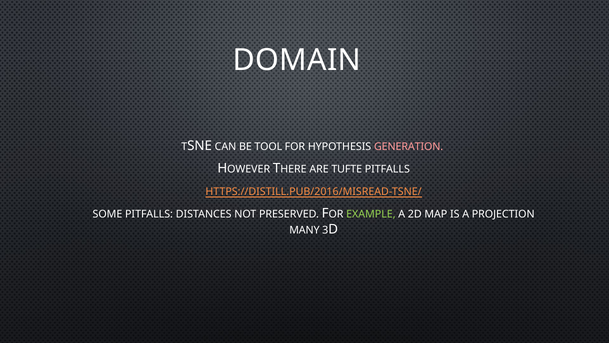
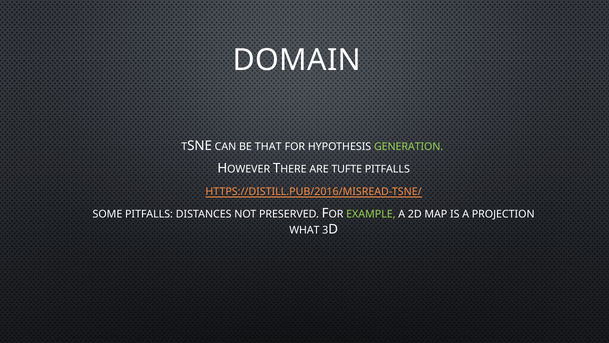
TOOL: TOOL -> THAT (268, 146)
GENERATION colour: pink -> light green (409, 146)
MANY: MANY -> WHAT (304, 230)
